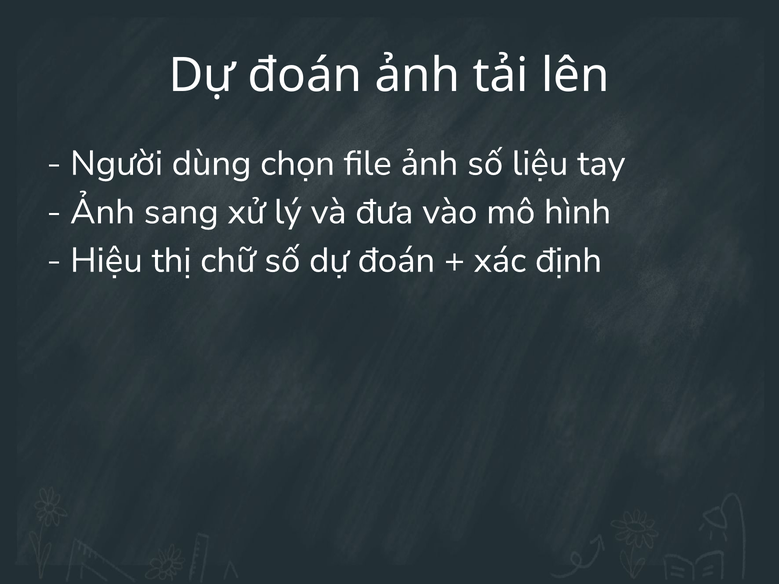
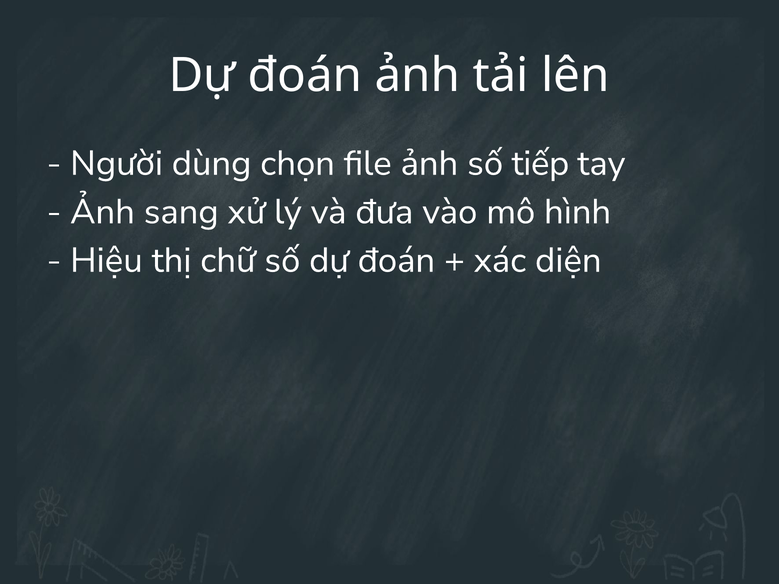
liệu: liệu -> tiếp (540, 163)
định: định -> diện (568, 260)
